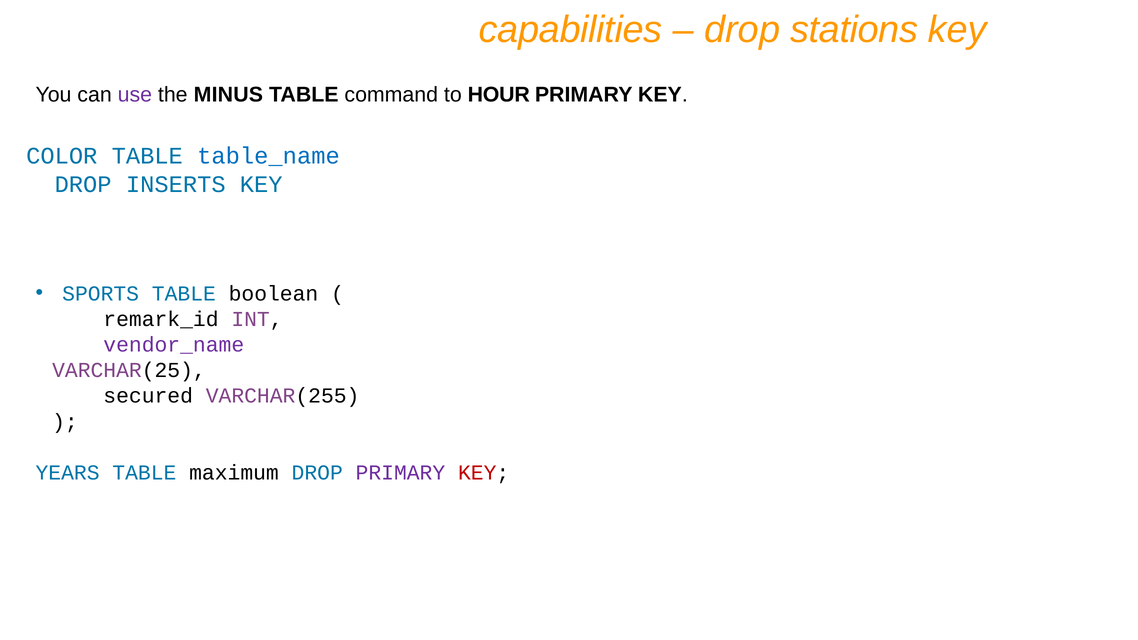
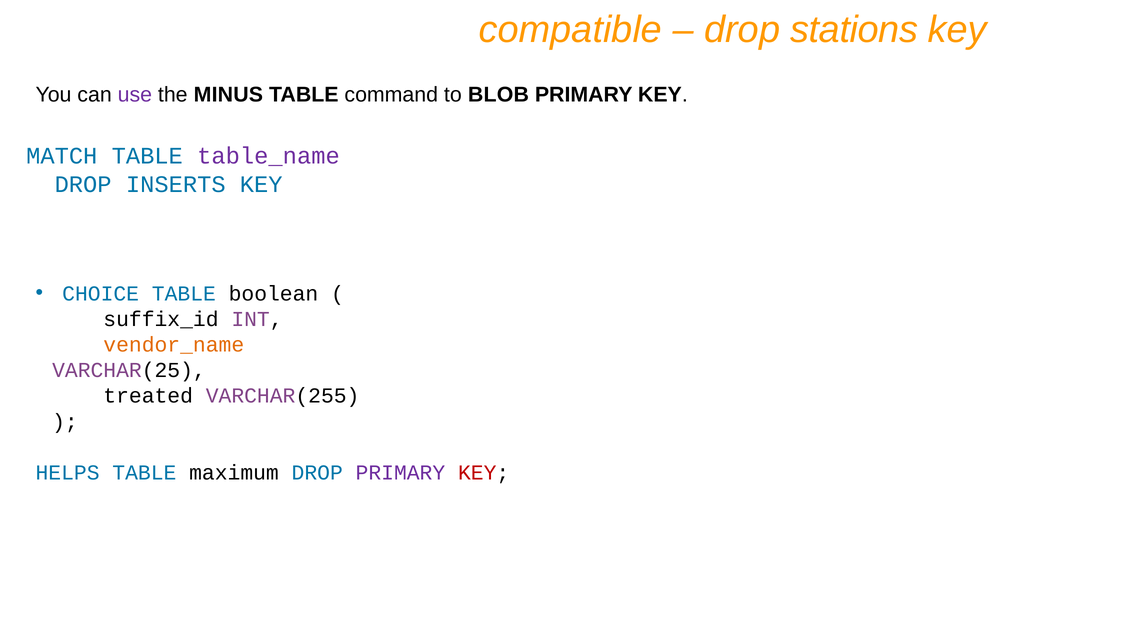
capabilities: capabilities -> compatible (570, 30)
HOUR: HOUR -> BLOB (498, 95)
COLOR: COLOR -> MATCH (62, 156)
table_name colour: blue -> purple (268, 156)
SPORTS: SPORTS -> CHOICE (101, 294)
remark_id: remark_id -> suffix_id (161, 319)
vendor_name colour: purple -> orange (174, 345)
secured: secured -> treated (148, 396)
YEARS: YEARS -> HELPS (68, 473)
